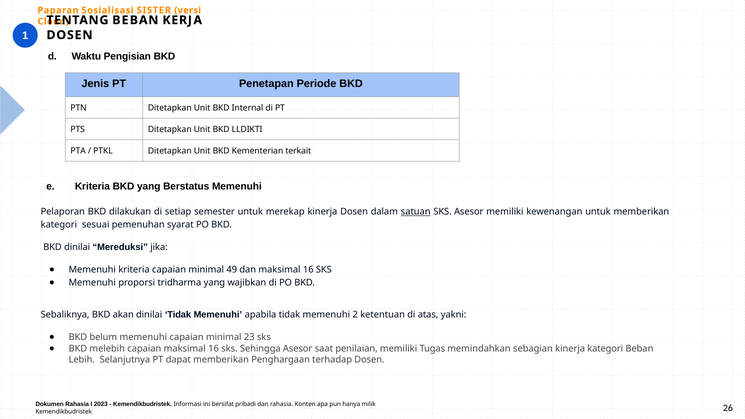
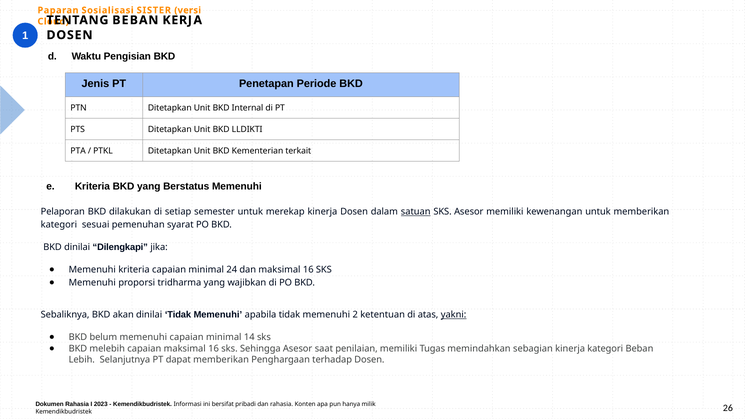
Mereduksi: Mereduksi -> Dilengkapi (120, 247)
49: 49 -> 24 (232, 270)
yakni underline: none -> present (454, 315)
23: 23 -> 14 (249, 337)
